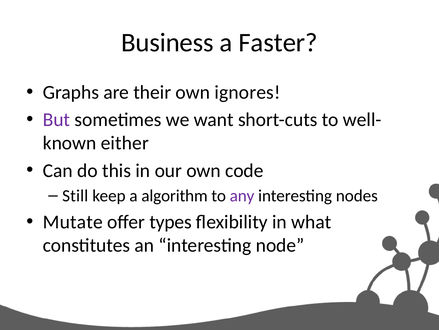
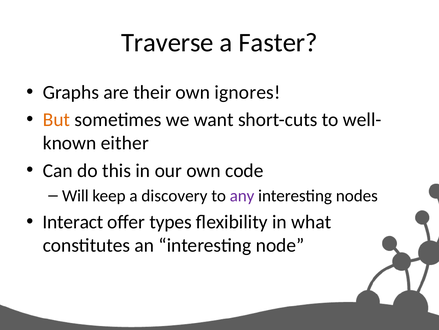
Business: Business -> Traverse (167, 42)
But colour: purple -> orange (56, 119)
Still: Still -> Will (75, 195)
algorithm: algorithm -> discovery (174, 195)
Mutate: Mutate -> Interact (73, 221)
